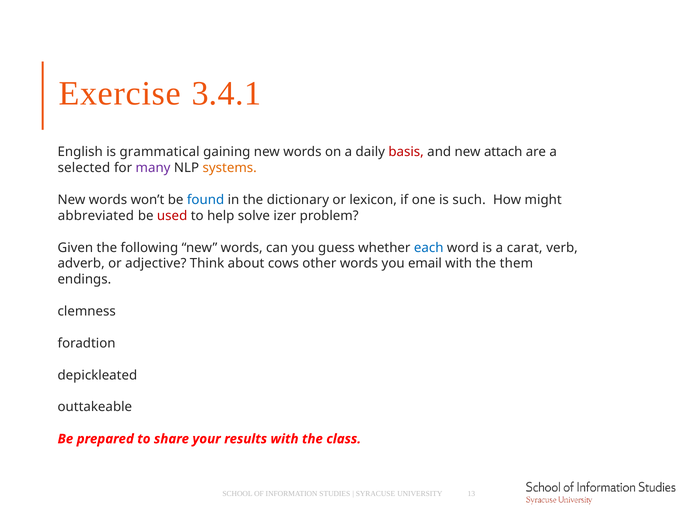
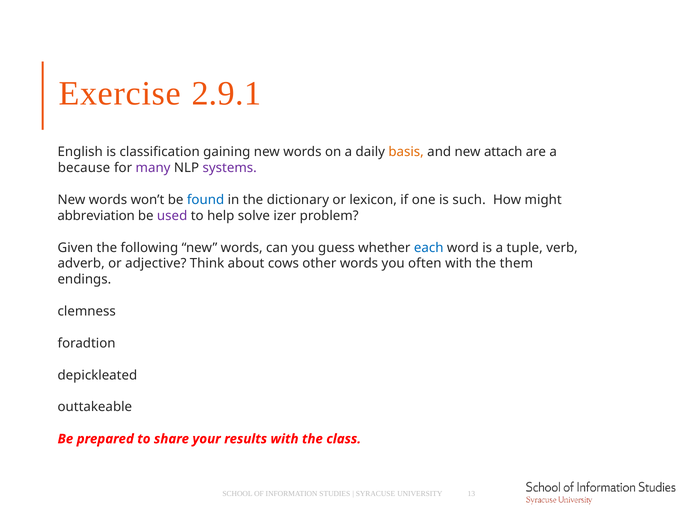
3.4.1: 3.4.1 -> 2.9.1 (226, 94)
grammatical: grammatical -> classification (160, 152)
basis colour: red -> orange (406, 152)
selected: selected -> because (84, 168)
systems colour: orange -> purple (230, 168)
abbreviated: abbreviated -> abbreviation (96, 216)
used colour: red -> purple (172, 216)
carat: carat -> tuple (525, 248)
email: email -> often (425, 264)
